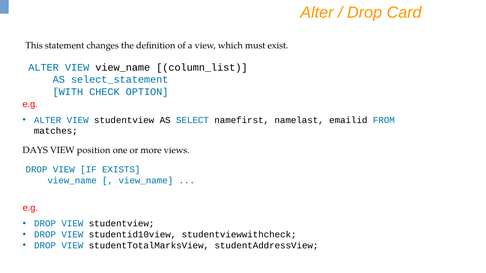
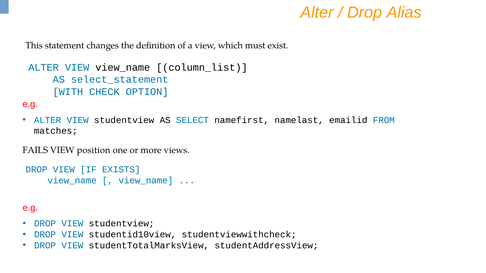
Card: Card -> Alias (404, 13)
DAYS: DAYS -> FAILS (35, 150)
